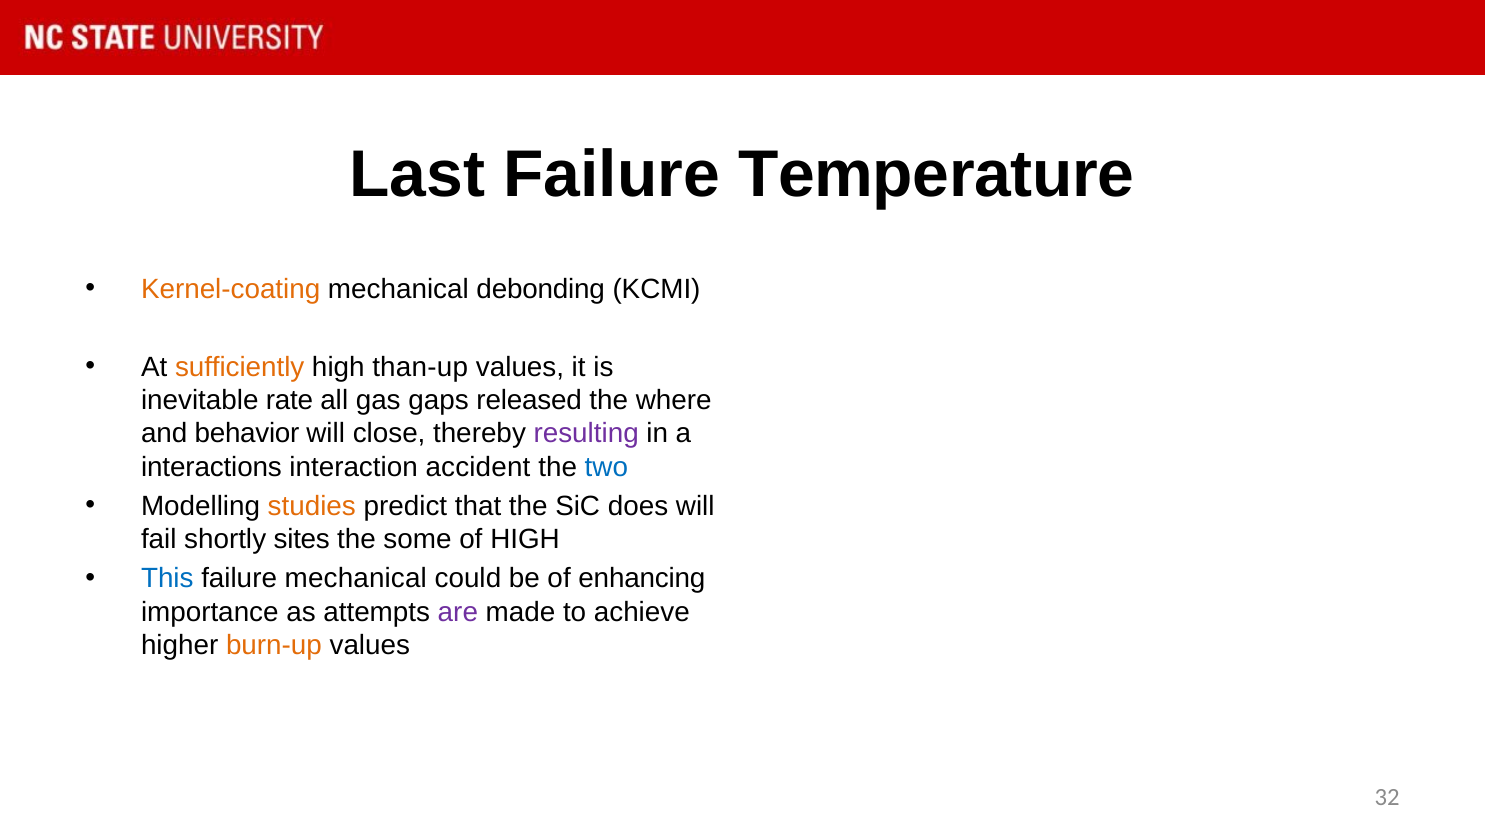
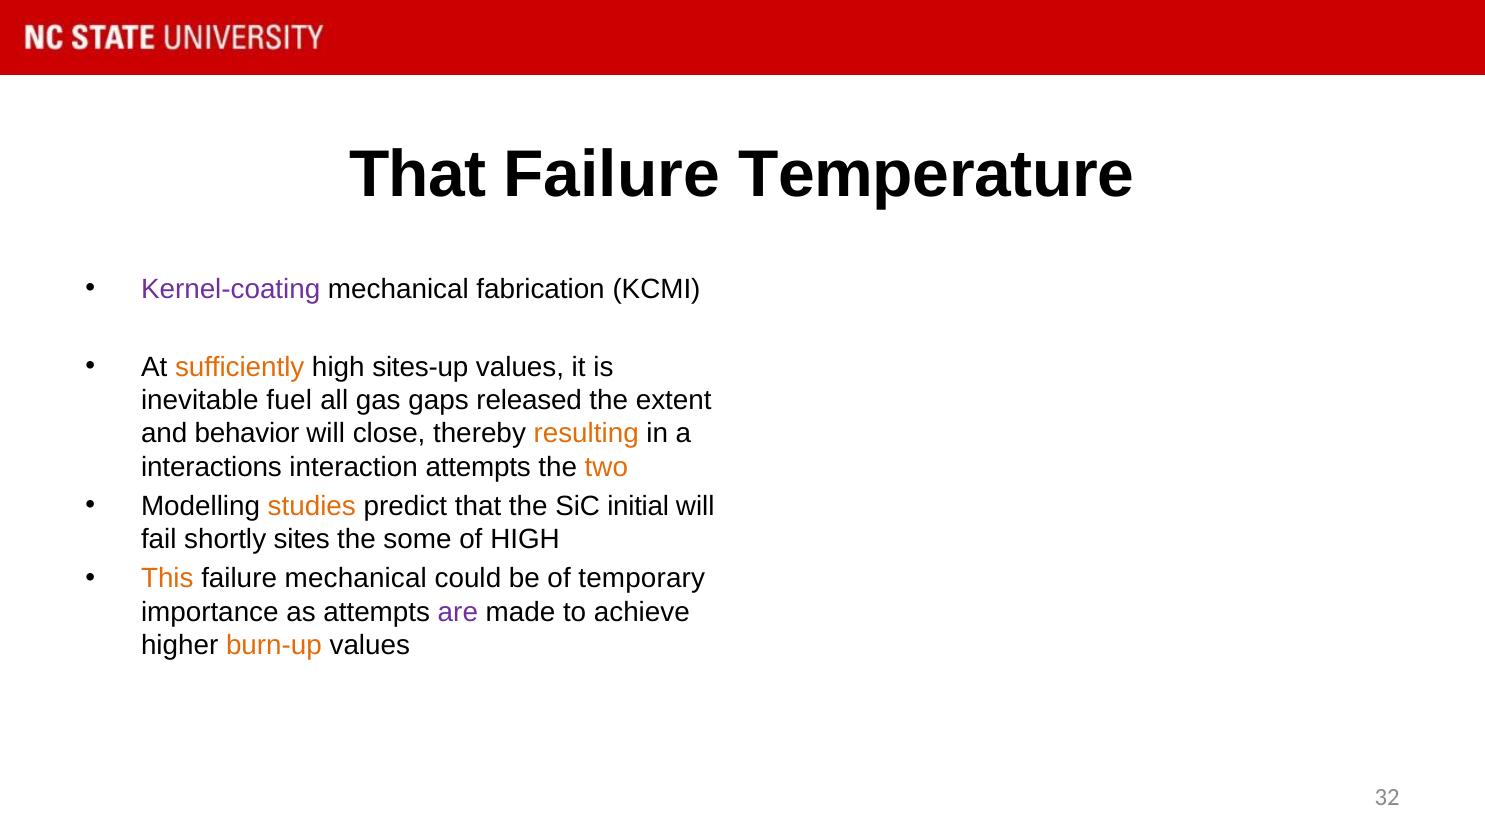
Last: Last -> That (418, 175)
Kernel-coating colour: orange -> purple (231, 289)
debonding: debonding -> fabrication (541, 289)
than-up: than-up -> sites-up (420, 367)
rate: rate -> fuel (289, 400)
where: where -> extent (674, 400)
resulting colour: purple -> orange (586, 434)
interaction accident: accident -> attempts (478, 467)
two colour: blue -> orange (606, 467)
does: does -> initial (638, 506)
This colour: blue -> orange (167, 579)
enhancing: enhancing -> temporary (642, 579)
